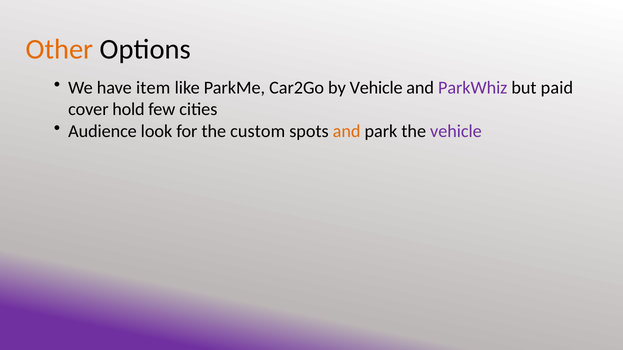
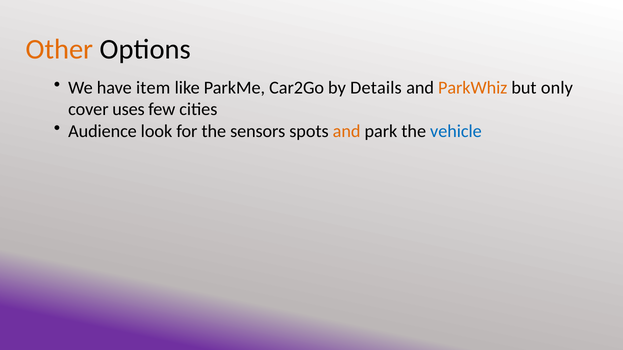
by Vehicle: Vehicle -> Details (376, 88)
ParkWhiz colour: purple -> orange (473, 88)
paid: paid -> only (557, 88)
hold: hold -> uses (128, 109)
custom: custom -> sensors (258, 131)
vehicle colour: purple -> blue (456, 131)
